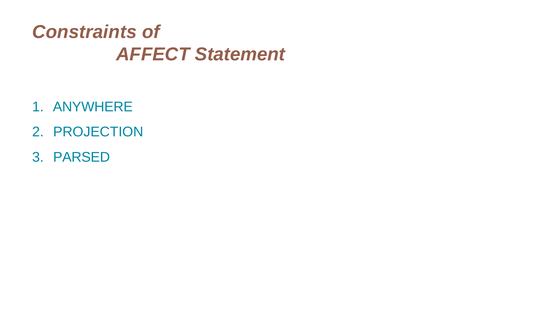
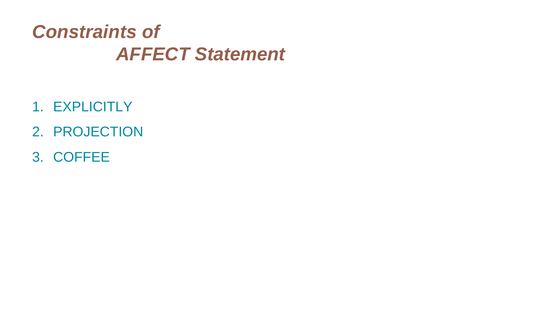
ANYWHERE: ANYWHERE -> EXPLICITLY (93, 107)
PARSED: PARSED -> COFFEE (81, 157)
